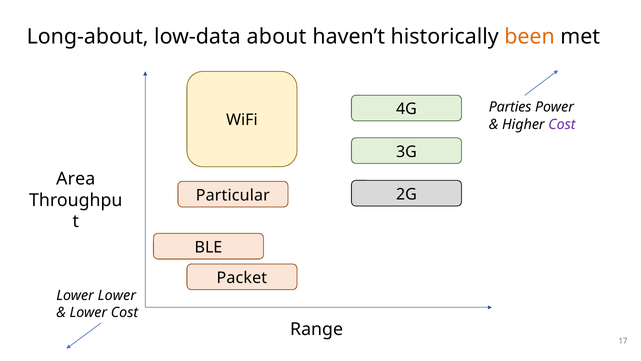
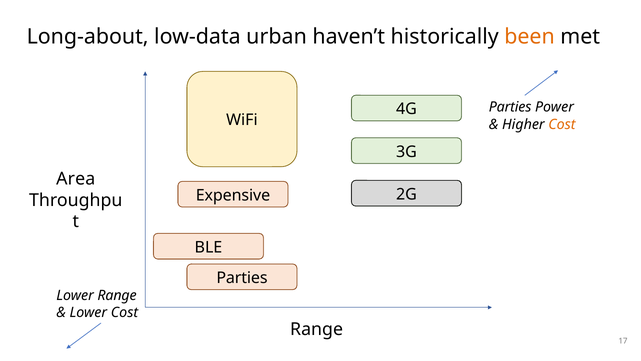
about: about -> urban (277, 37)
Cost colour: purple -> orange (562, 124)
Particular: Particular -> Expensive (233, 195)
Packet: Packet -> Parties (242, 278)
Lower Lower: Lower -> Range (117, 295)
